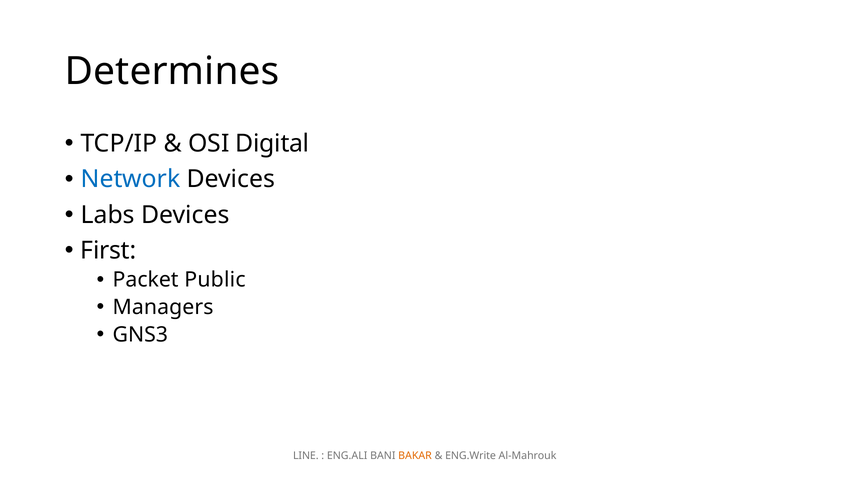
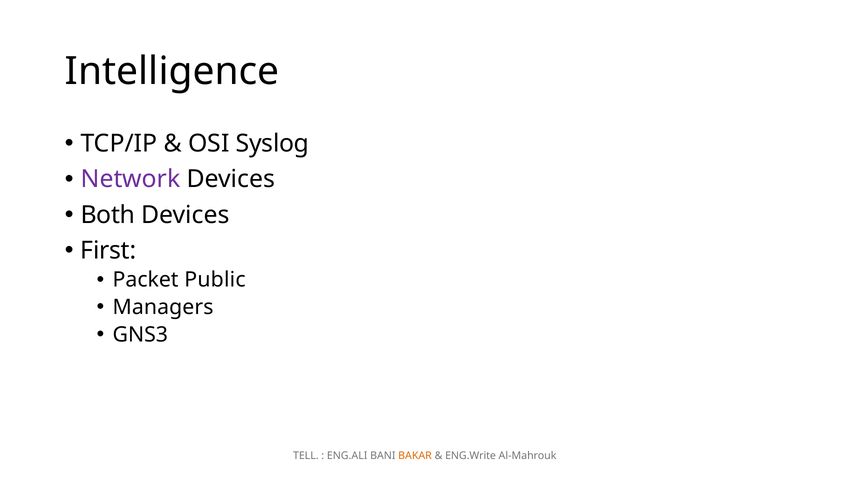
Determines: Determines -> Intelligence (172, 71)
Digital: Digital -> Syslog (272, 144)
Network colour: blue -> purple (131, 179)
Labs: Labs -> Both (108, 215)
LINE: LINE -> TELL (306, 456)
